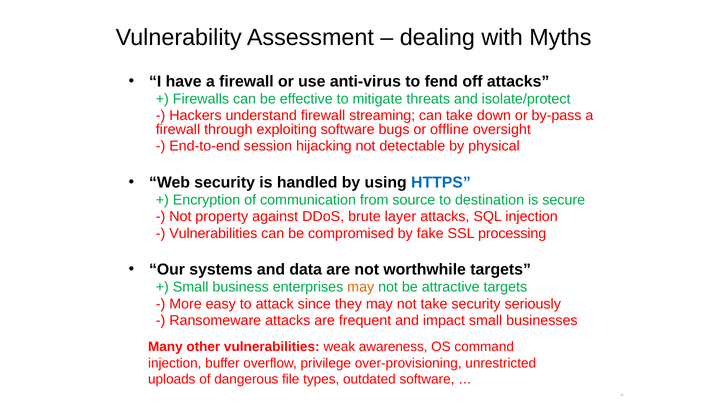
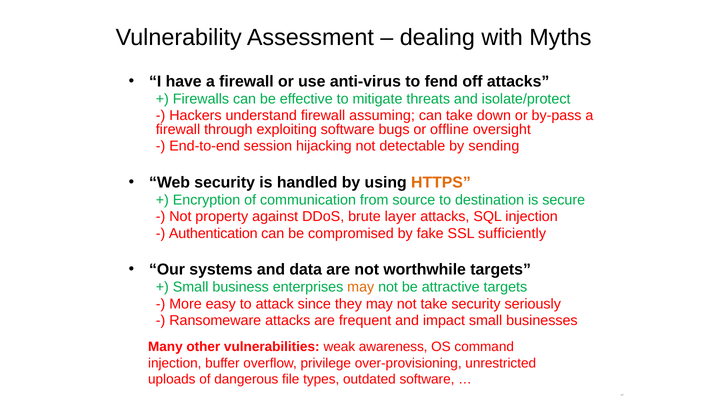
streaming: streaming -> assuming (382, 116)
physical: physical -> sending (494, 146)
HTTPS colour: blue -> orange (441, 182)
Vulnerabilities: Vulnerabilities -> Authentication (213, 233)
processing: processing -> sufficiently (512, 233)
